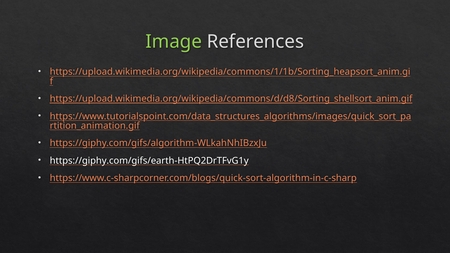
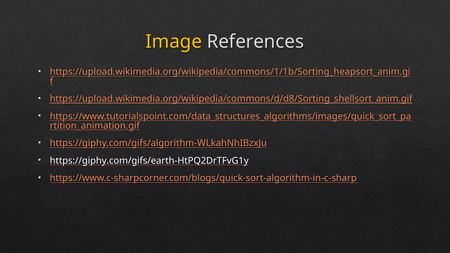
Image colour: light green -> yellow (174, 42)
